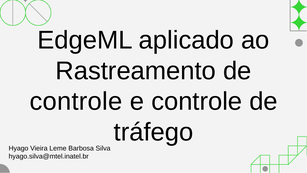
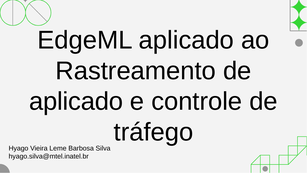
controle: controle -> aplicado (76, 101)
